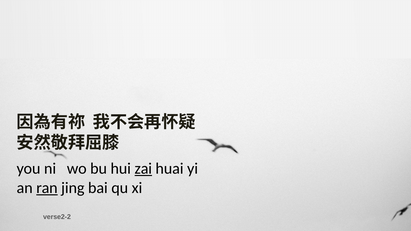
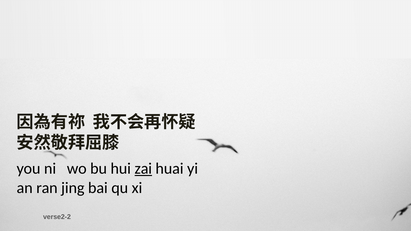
ran underline: present -> none (47, 188)
